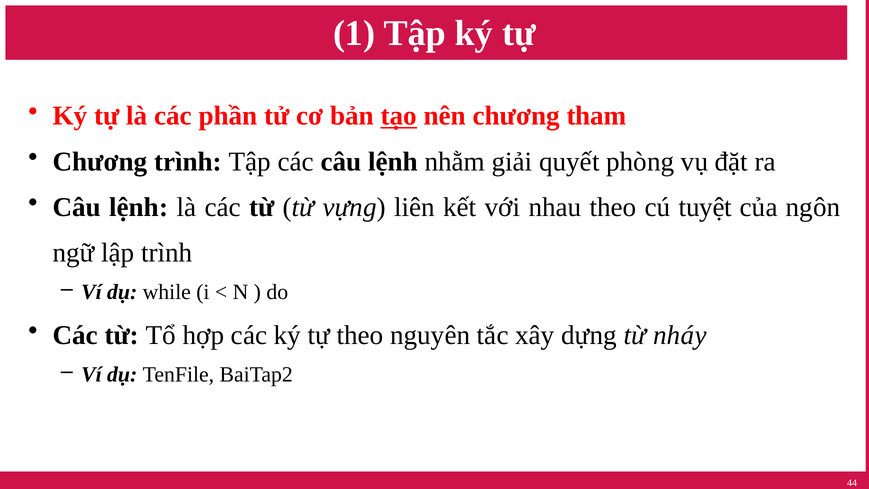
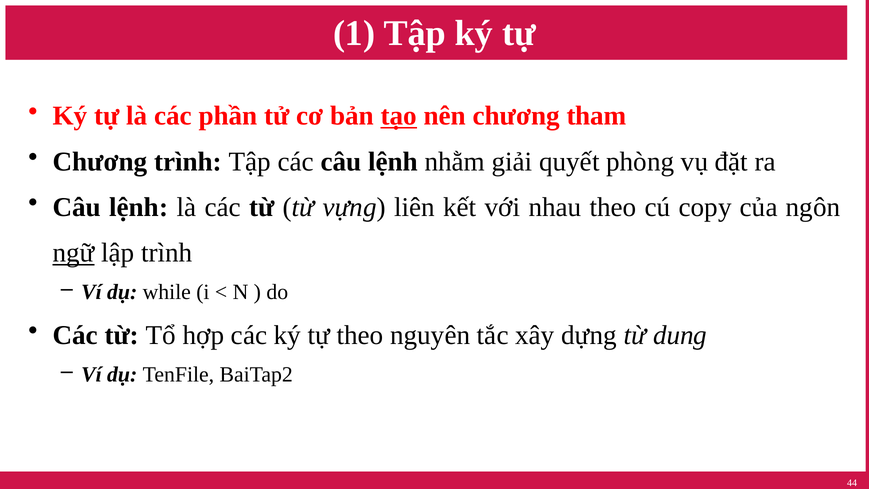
tuyệt: tuyệt -> copy (705, 207)
ngữ underline: none -> present (74, 253)
nháy: nháy -> dung (680, 335)
